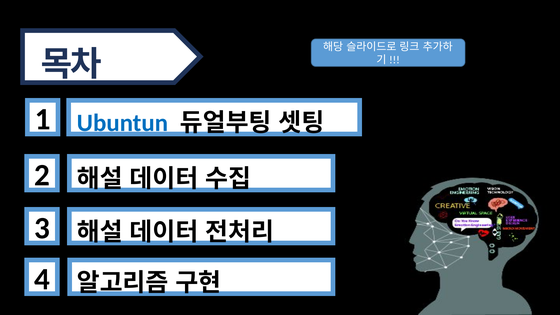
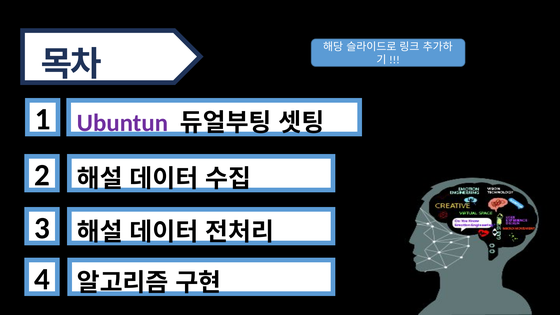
Ubuntun colour: blue -> purple (123, 123)
